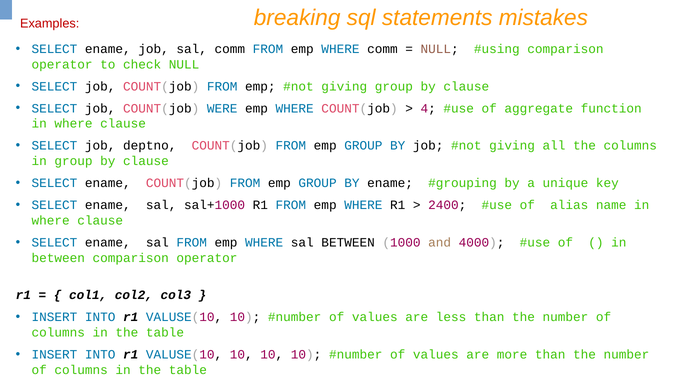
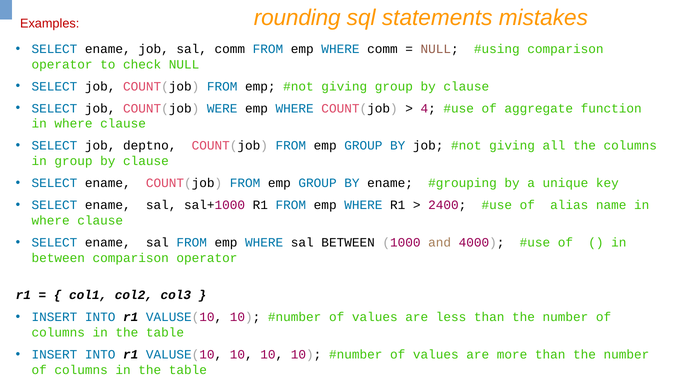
breaking: breaking -> rounding (297, 18)
